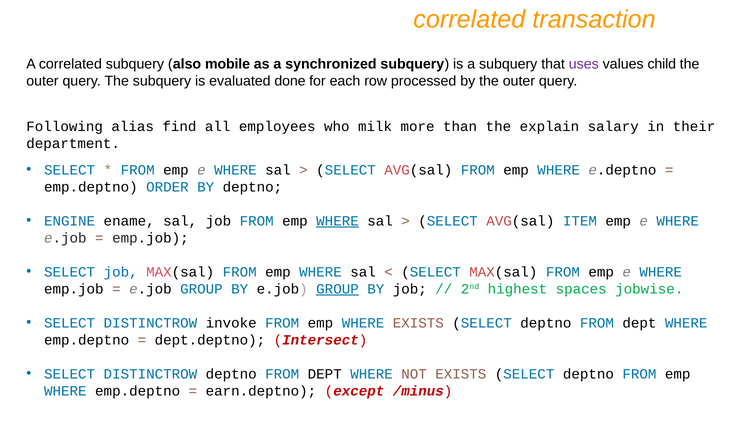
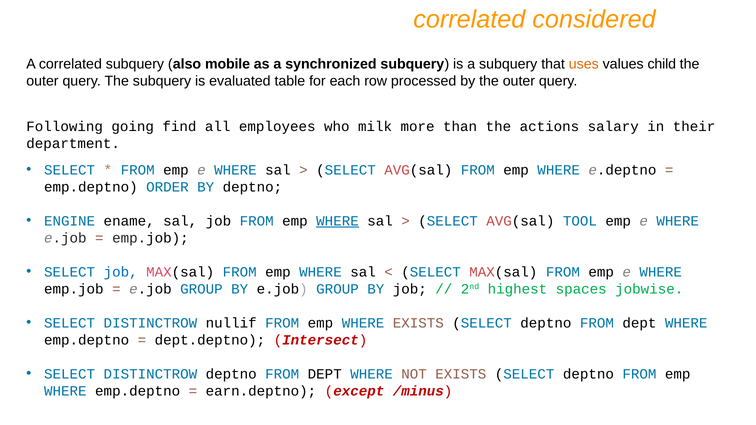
transaction: transaction -> considered (594, 20)
uses colour: purple -> orange (584, 64)
done: done -> table (290, 81)
alias: alias -> going (133, 126)
explain: explain -> actions (549, 126)
ITEM: ITEM -> TOOL (580, 221)
GROUP underline: present -> none (338, 289)
invoke: invoke -> nullif (231, 323)
